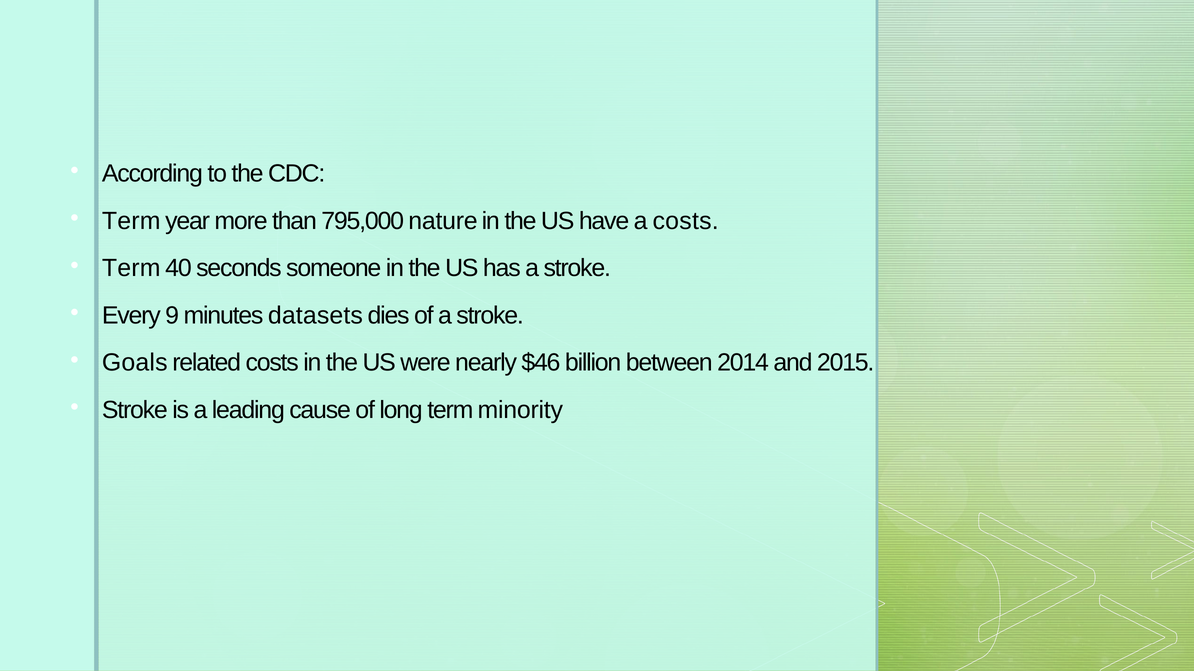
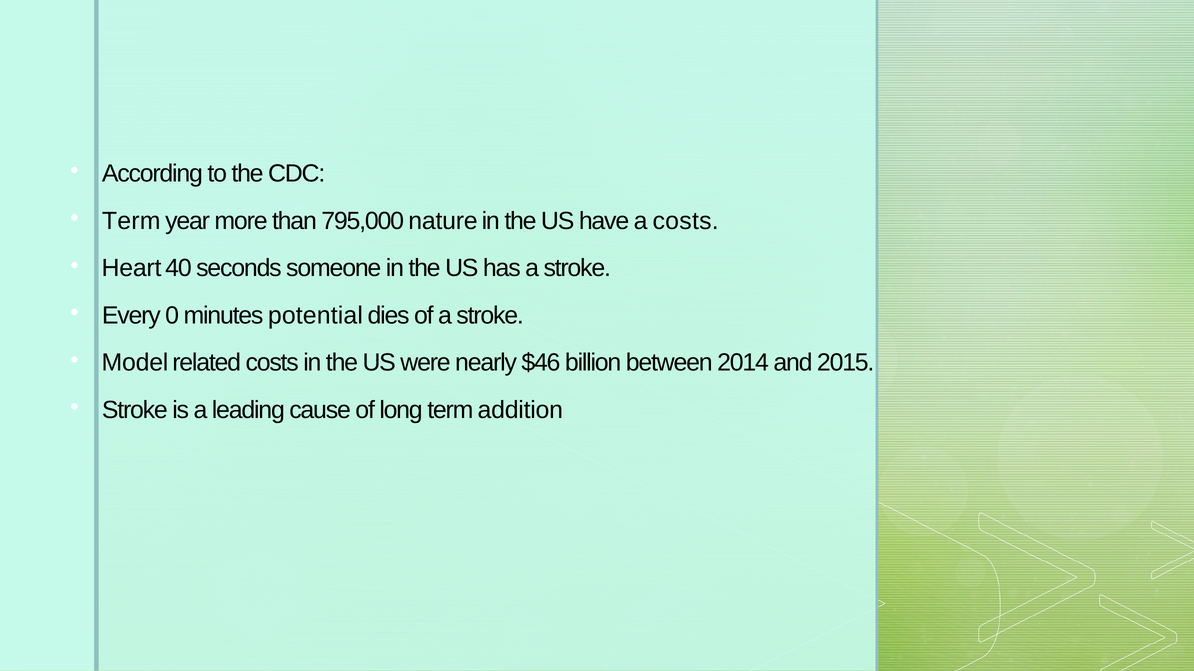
Term: Term -> Heart (131, 268)
9: 9 -> 0 (172, 316)
datasets: datasets -> potential (315, 316)
Goals: Goals -> Model (135, 363)
minority: minority -> addition (520, 410)
